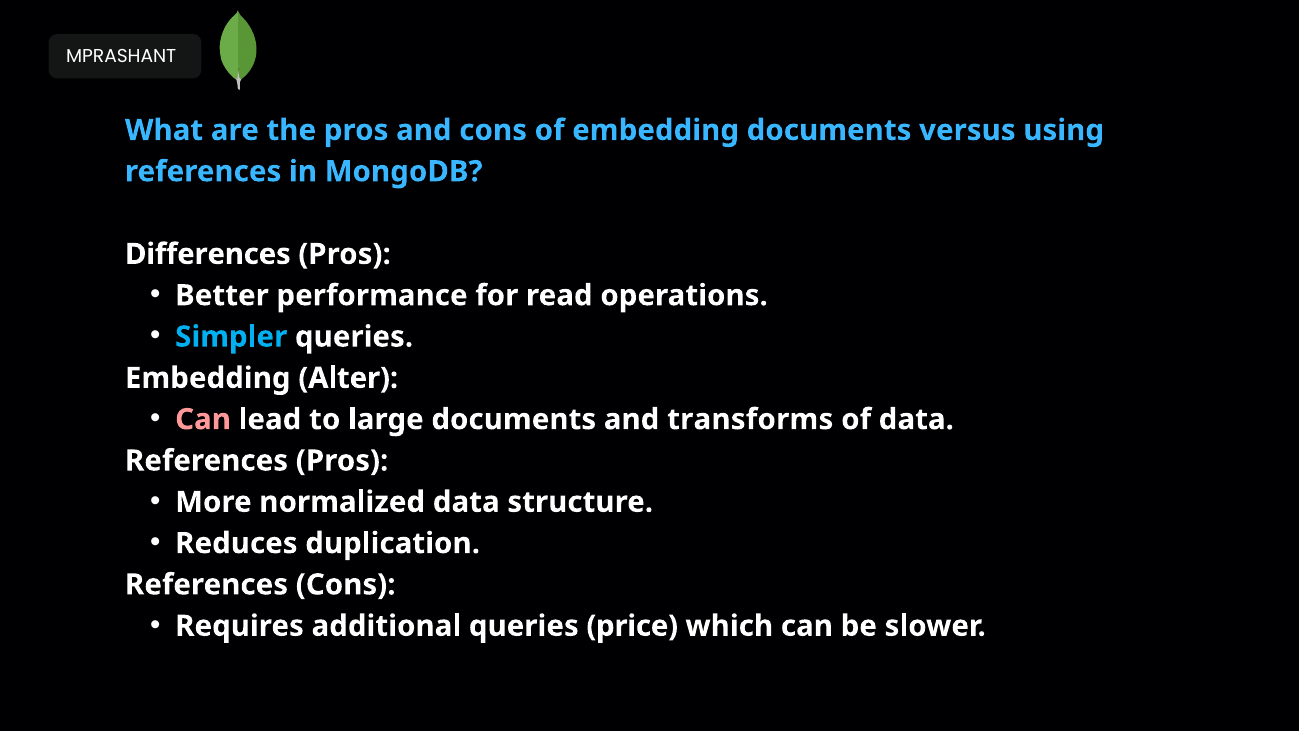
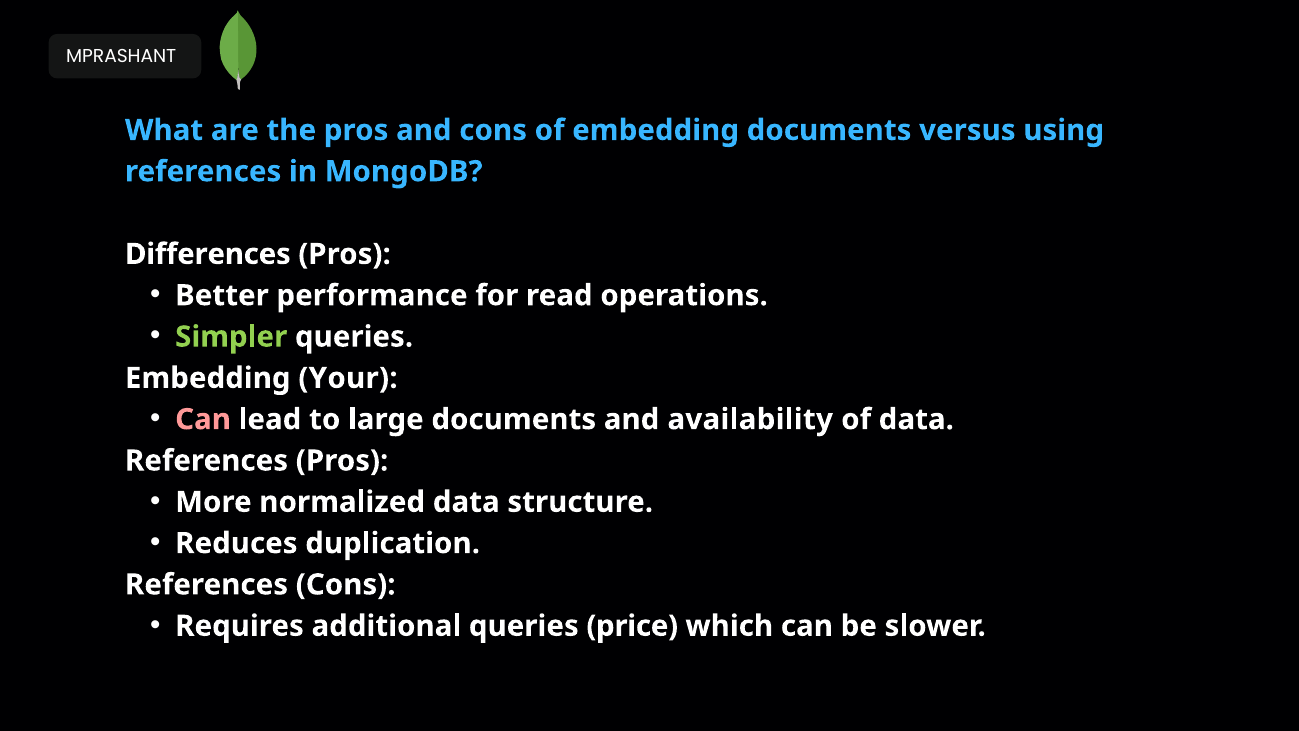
Simpler colour: light blue -> light green (231, 337)
Alter: Alter -> Your (348, 378)
transforms: transforms -> availability (750, 419)
